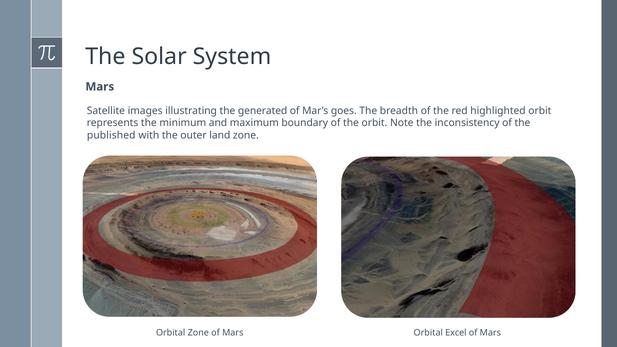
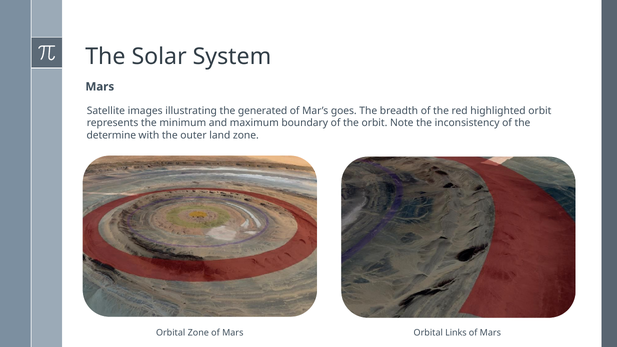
published: published -> determine (111, 135)
Excel: Excel -> Links (456, 333)
